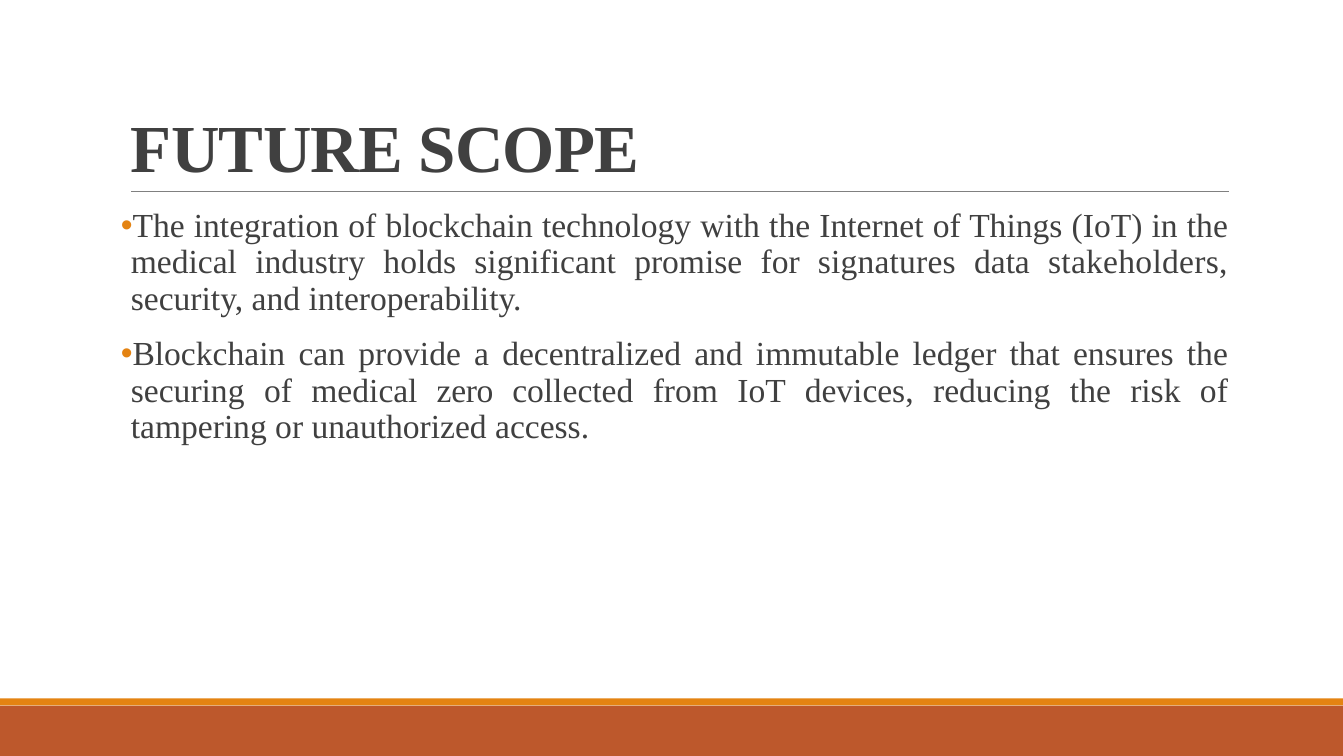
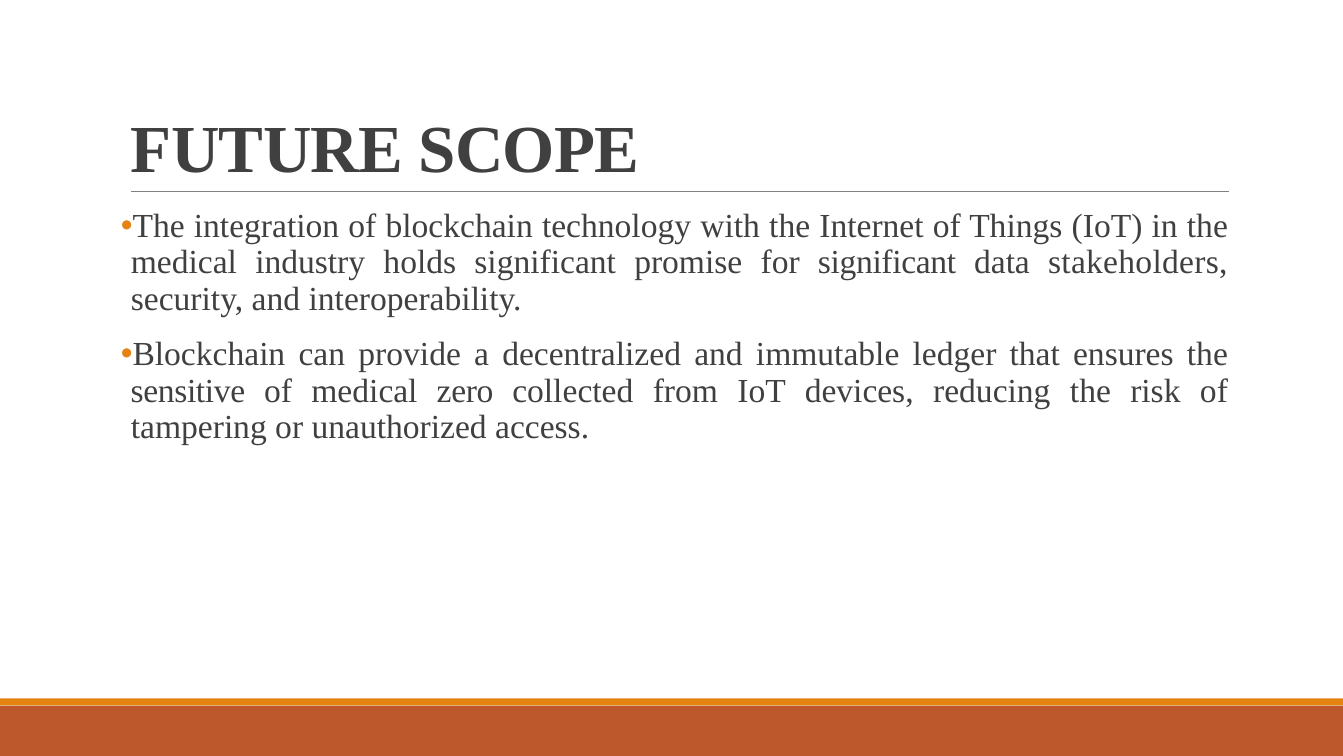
for signatures: signatures -> significant (887, 263)
securing: securing -> sensitive (188, 391)
